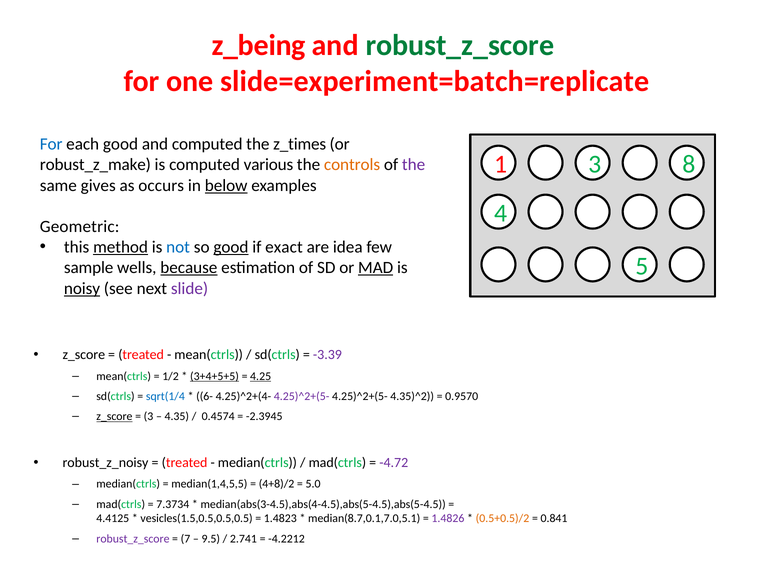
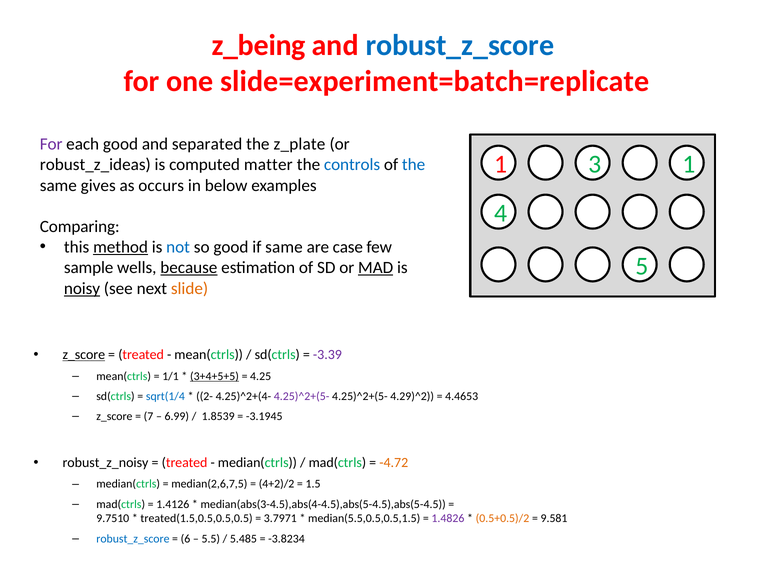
robust_z_score colour: green -> blue (460, 45)
For colour: blue -> purple (51, 144)
and computed: computed -> separated (207, 144)
z_times: z_times -> z_plate (299, 144)
3 8: 8 -> 1 (689, 164)
robust_z_make: robust_z_make -> robust_z_ideas (95, 165)
various: various -> matter (268, 165)
controls colour: orange -> blue (352, 165)
the colour: purple -> blue (414, 165)
below underline: present -> none (226, 185)
Geometric: Geometric -> Comparing (80, 227)
good underline: present -> none (231, 247)
if exact: exact -> same (284, 247)
idea: idea -> case (348, 247)
slide colour: purple -> orange (189, 288)
z_score underline: none -> present (84, 355)
1/2: 1/2 -> 1/1 (171, 376)
4.25 underline: present -> none (261, 376)
6-: 6- -> 2- (205, 396)
4.35)^2: 4.35)^2 -> 4.29)^2 (412, 396)
0.9570: 0.9570 -> 4.4653 (462, 396)
z_score underline: present -> none (114, 416)
3: 3 -> 7 (148, 416)
4.35: 4.35 -> 6.99 (177, 416)
0.4574: 0.4574 -> 1.8539 (218, 416)
-2.3945: -2.3945 -> -3.1945 (264, 416)
-4.72 colour: purple -> orange (394, 463)
median(1,4,5,5: median(1,4,5,5 -> median(2,6,7,5 (209, 484)
4+8)/2: 4+8)/2 -> 4+2)/2 (277, 484)
5.0: 5.0 -> 1.5 (313, 484)
7.3734: 7.3734 -> 1.4126 (173, 504)
4.4125: 4.4125 -> 9.7510 (113, 518)
vesicles(1.5,0.5,0.5,0.5: vesicles(1.5,0.5,0.5,0.5 -> treated(1.5,0.5,0.5,0.5 (197, 518)
1.4823: 1.4823 -> 3.7971 (280, 518)
median(8.7,0.1,7.0,5.1: median(8.7,0.1,7.0,5.1 -> median(5.5,0.5,0.5,1.5 (364, 518)
0.841: 0.841 -> 9.581 (554, 518)
robust_z_score colour: purple -> blue (133, 538)
7: 7 -> 6 (185, 538)
9.5: 9.5 -> 5.5 (211, 538)
2.741: 2.741 -> 5.485 (243, 538)
-4.2212: -4.2212 -> -3.8234 (286, 538)
